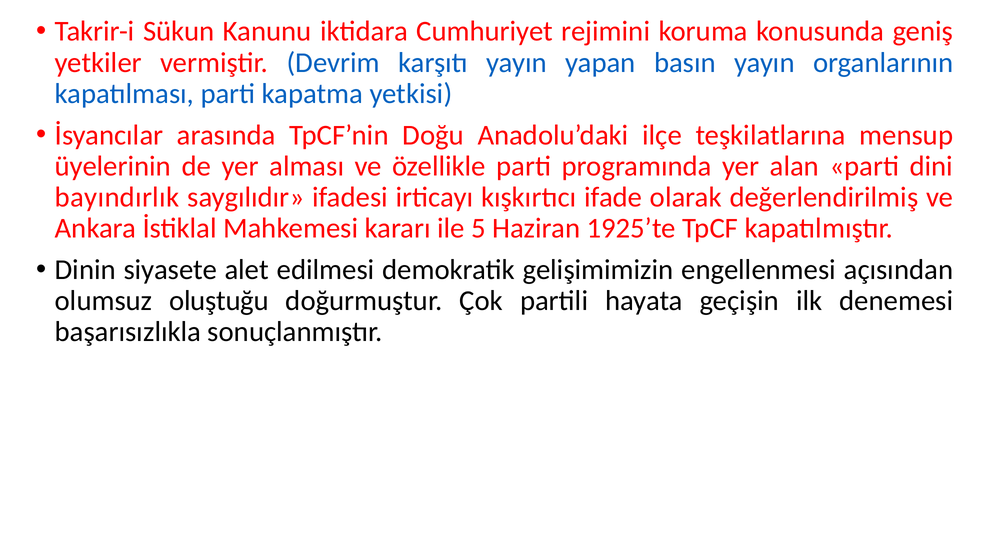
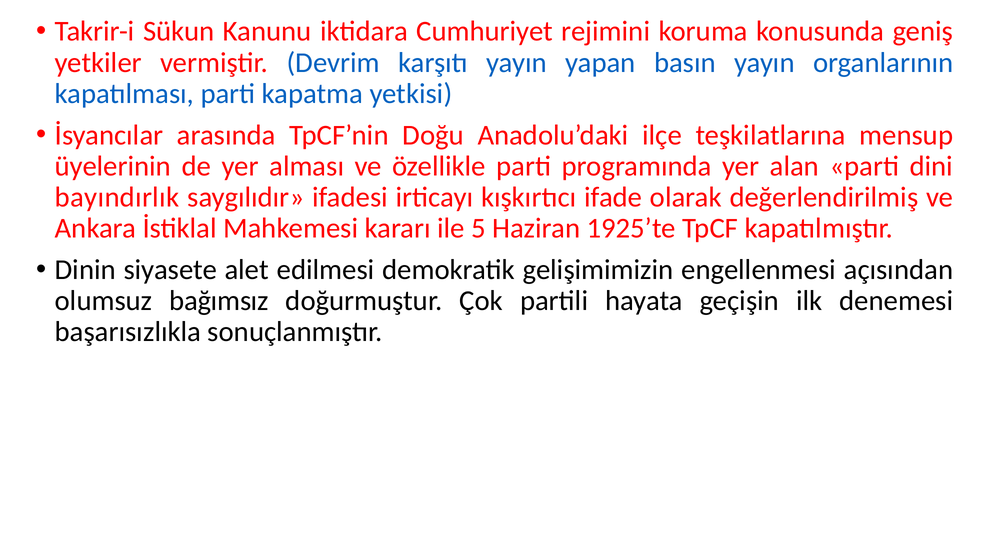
oluştuğu: oluştuğu -> bağımsız (219, 301)
